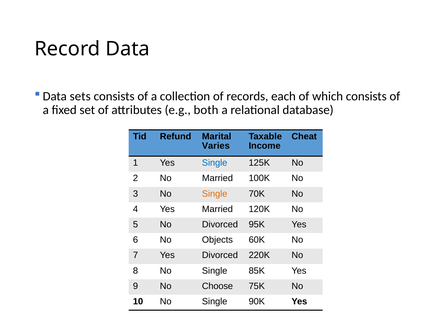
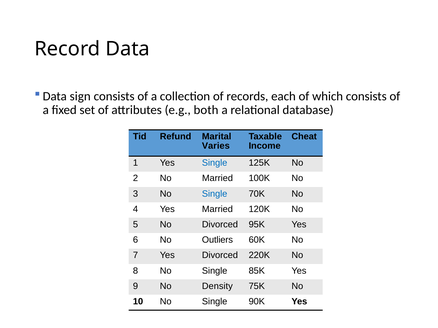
sets: sets -> sign (80, 96)
Single colour: orange -> blue (215, 194)
Objects: Objects -> Outliers (217, 240)
Choose: Choose -> Density (217, 287)
